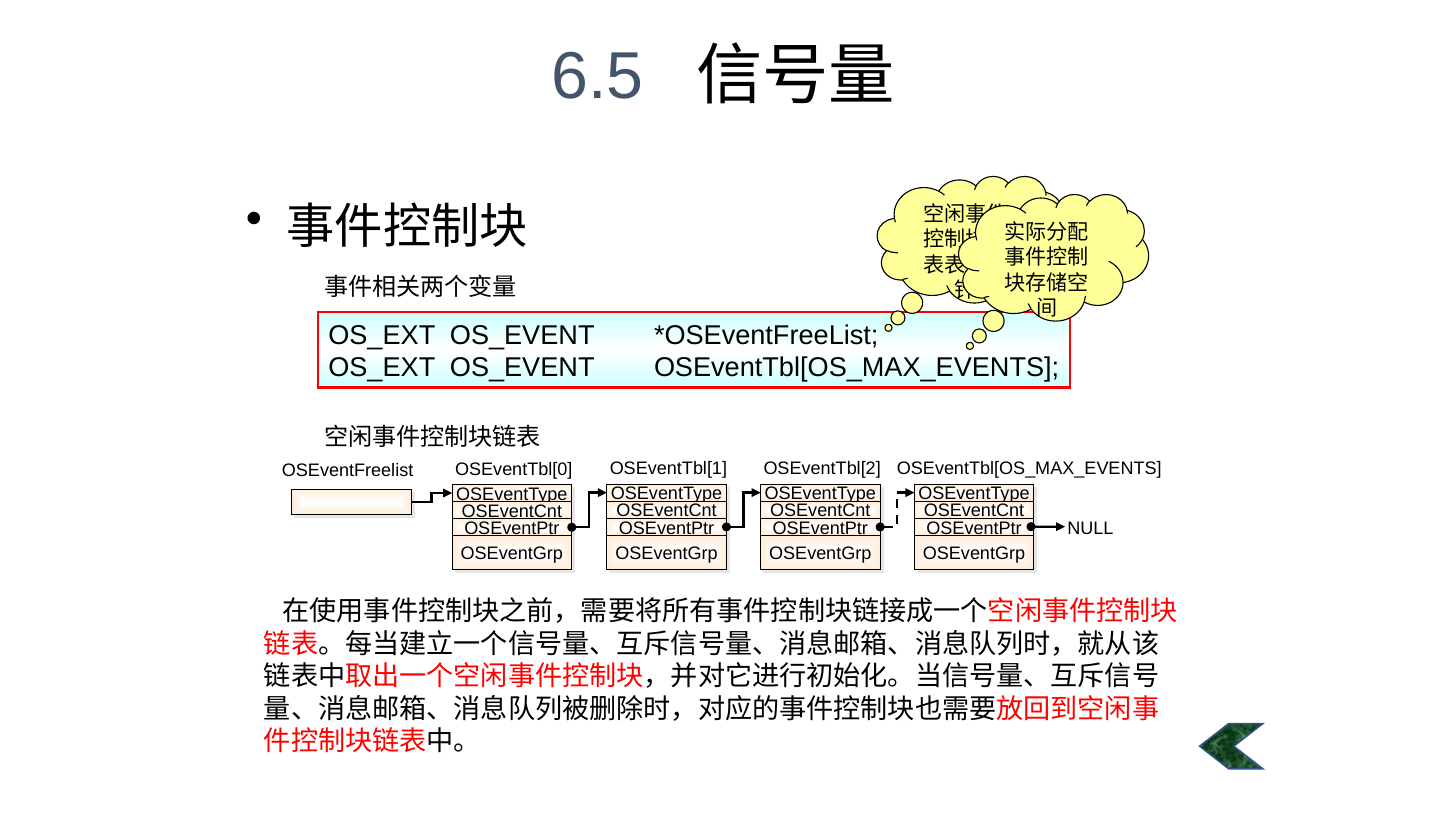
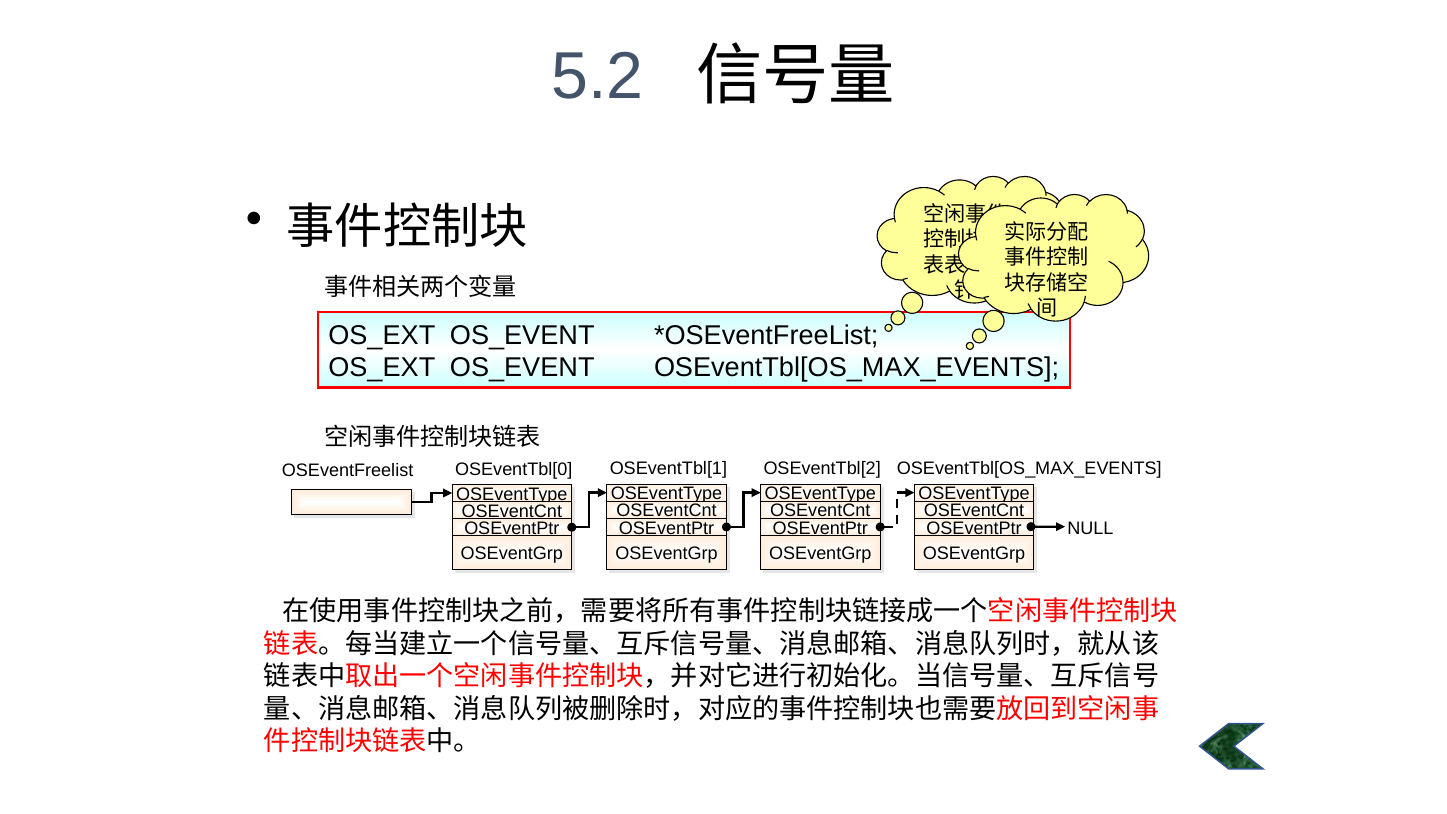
6.5: 6.5 -> 5.2 (597, 77)
